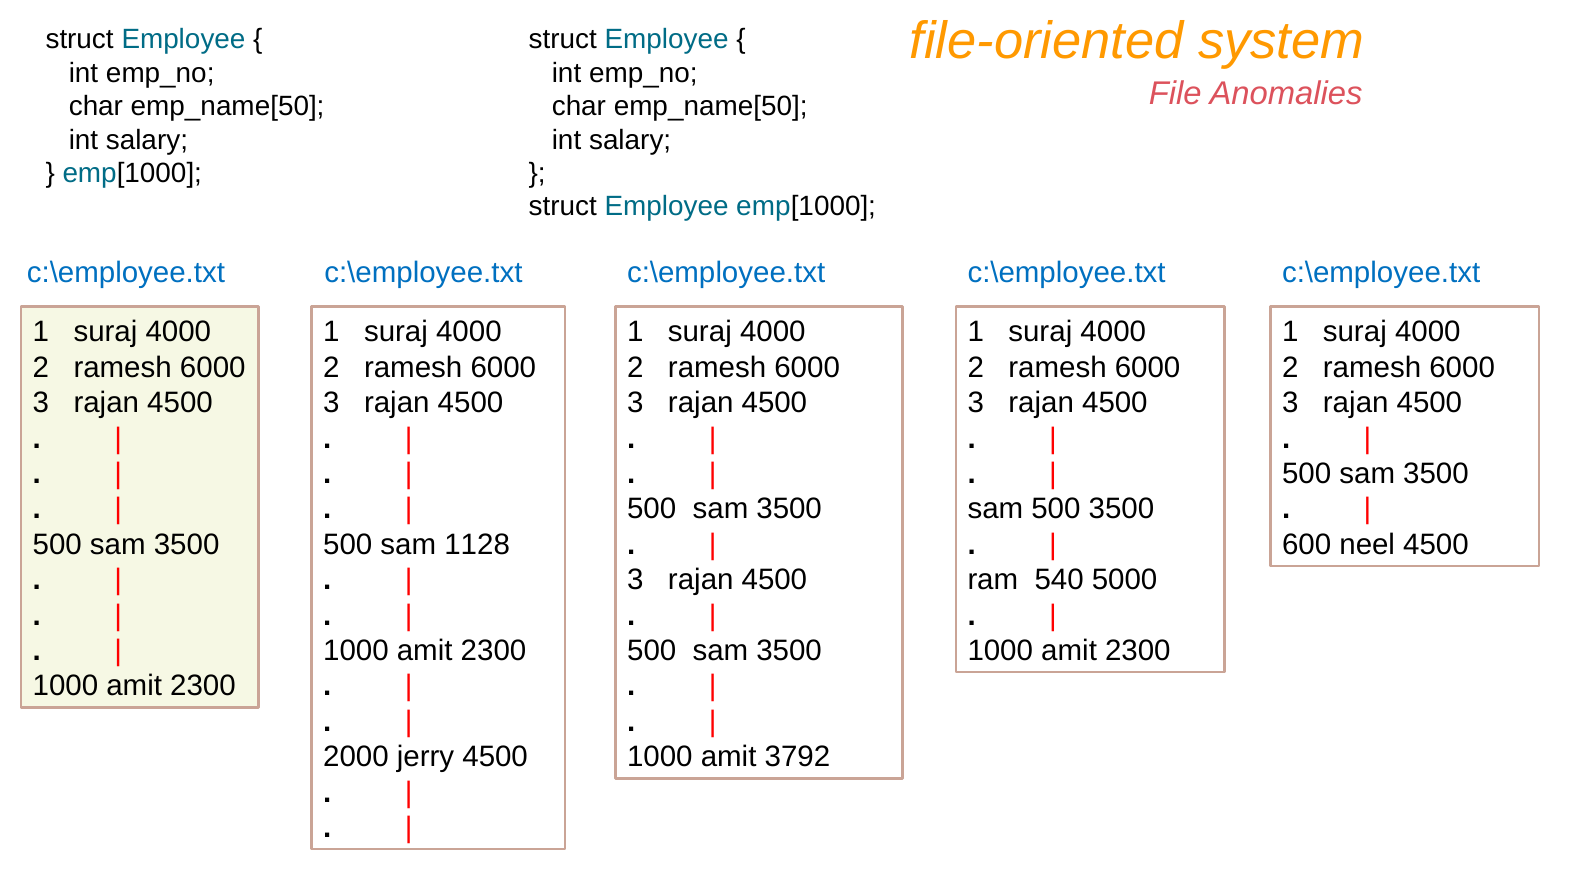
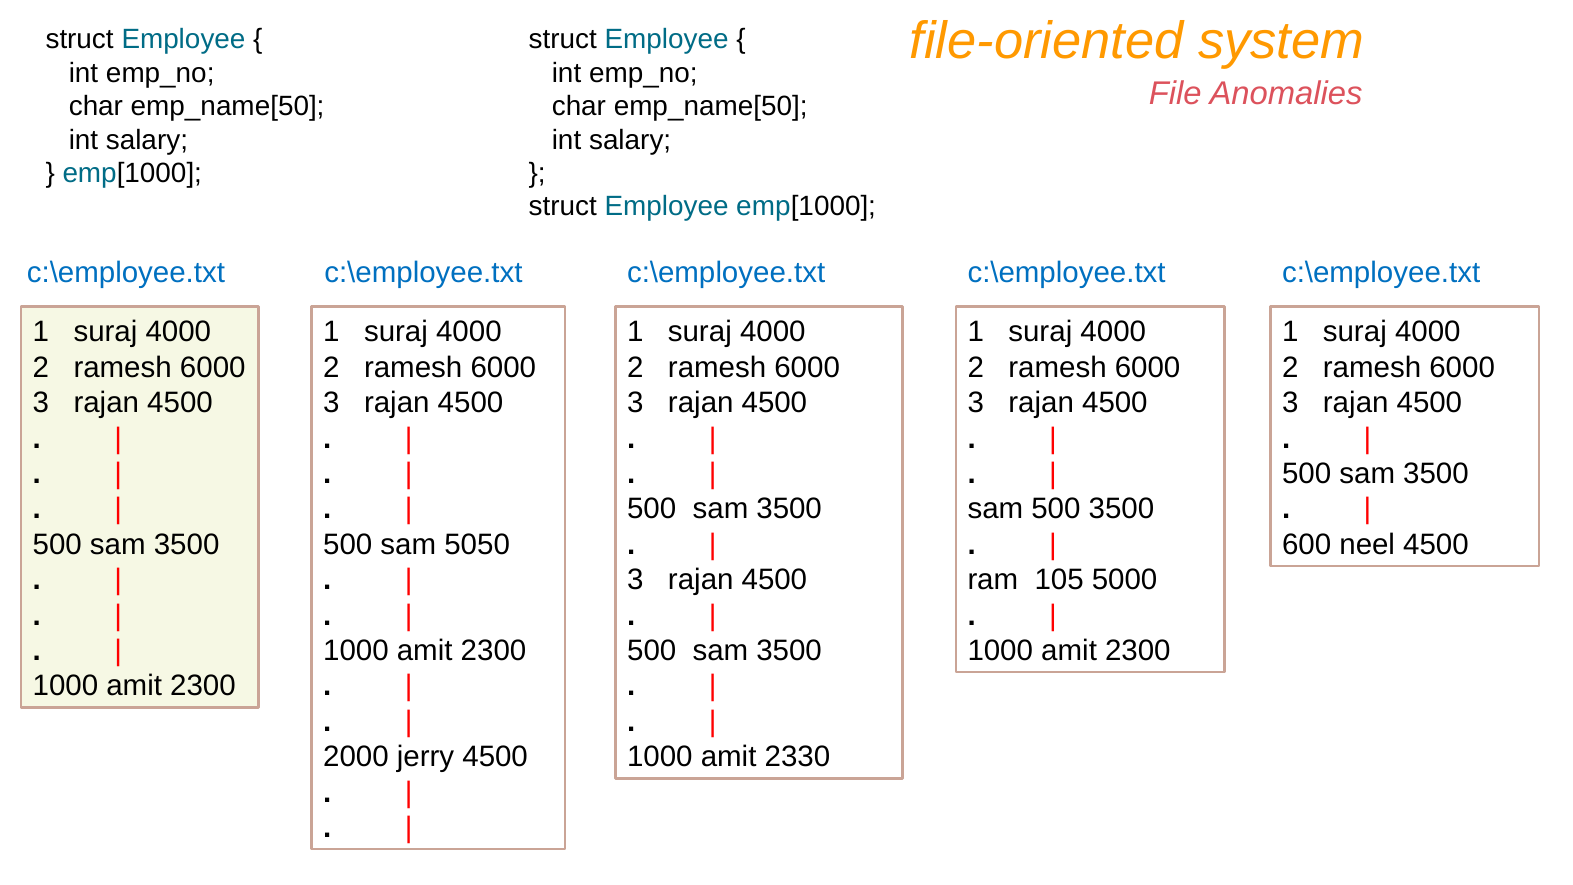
1128: 1128 -> 5050 (477, 544)
540: 540 -> 105 (1059, 580)
3792: 3792 -> 2330 (797, 757)
